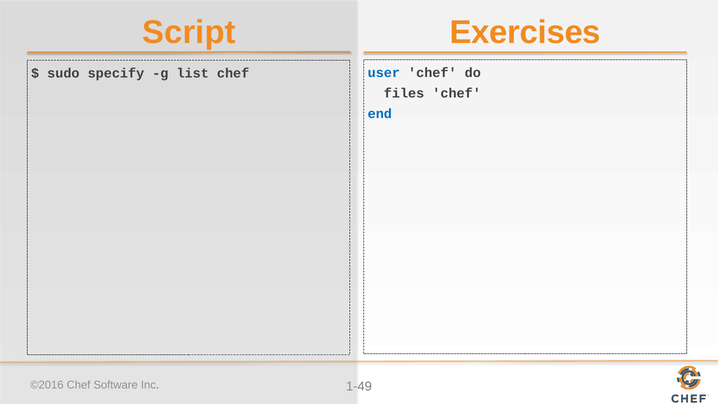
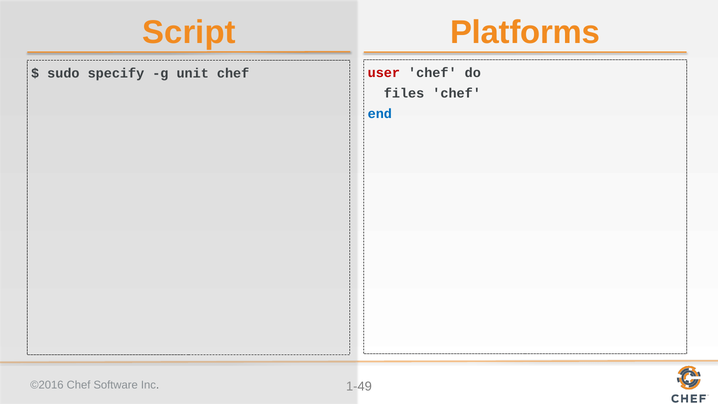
Exercises: Exercises -> Platforms (525, 32)
list: list -> unit (193, 73)
user colour: blue -> red (384, 73)
